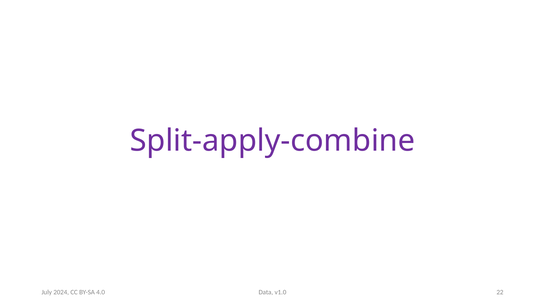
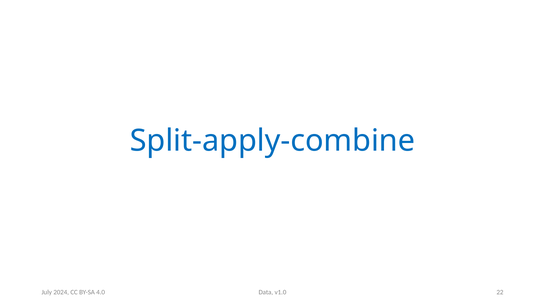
Split-apply-combine colour: purple -> blue (272, 141)
